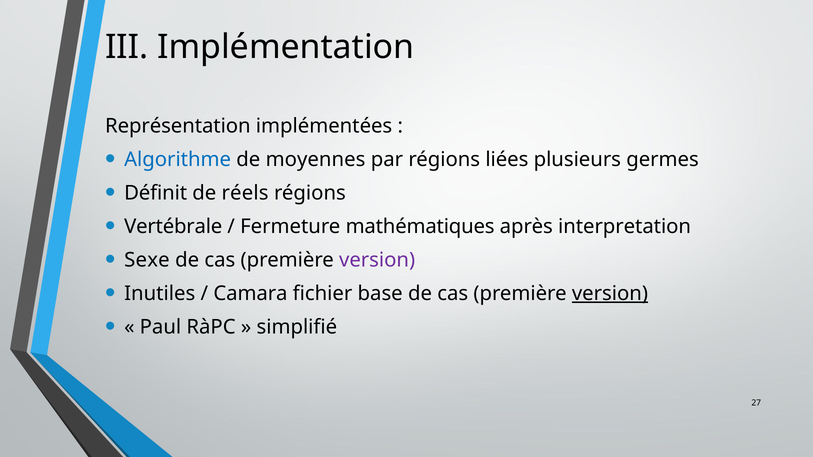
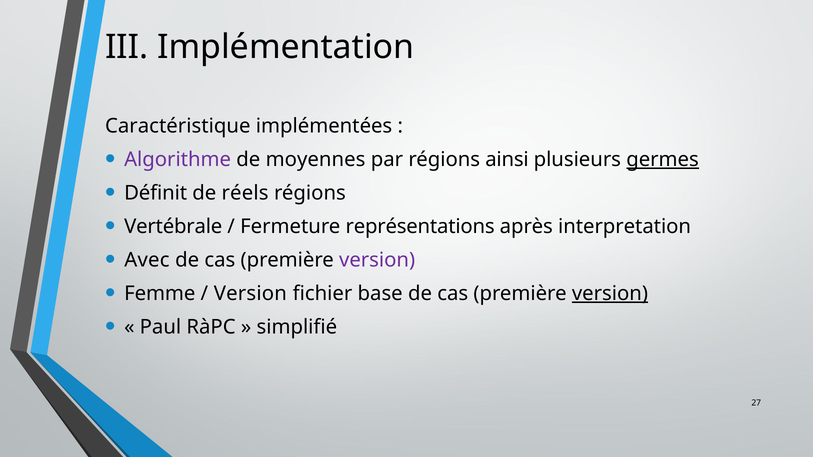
Représentation: Représentation -> Caractéristique (178, 126)
Algorithme colour: blue -> purple (178, 160)
liées: liées -> ainsi (507, 160)
germes underline: none -> present (663, 160)
mathématiques: mathématiques -> représentations (420, 227)
Sexe: Sexe -> Avec (147, 260)
Inutiles: Inutiles -> Femme (160, 294)
Camara: Camara -> Version (250, 294)
